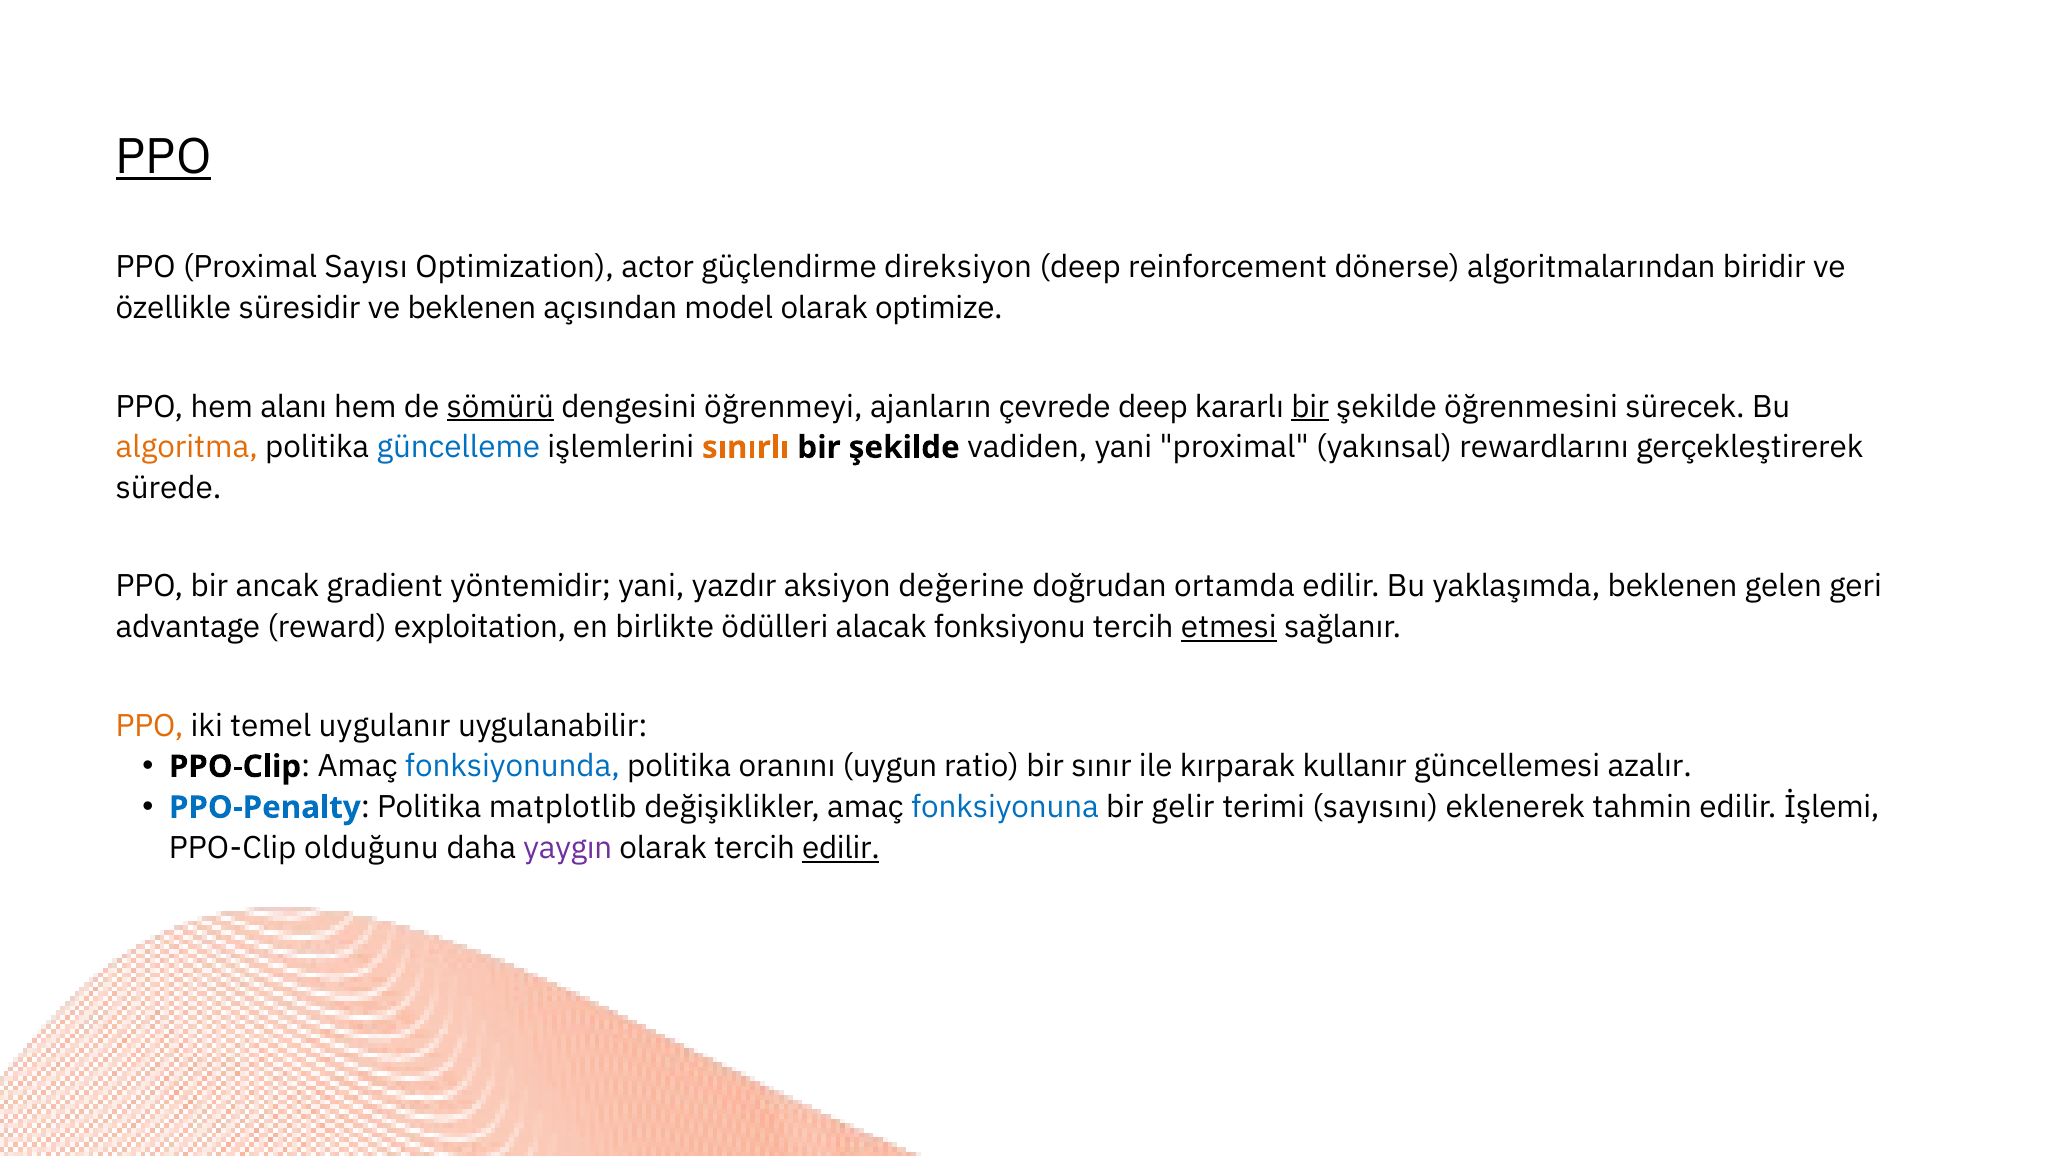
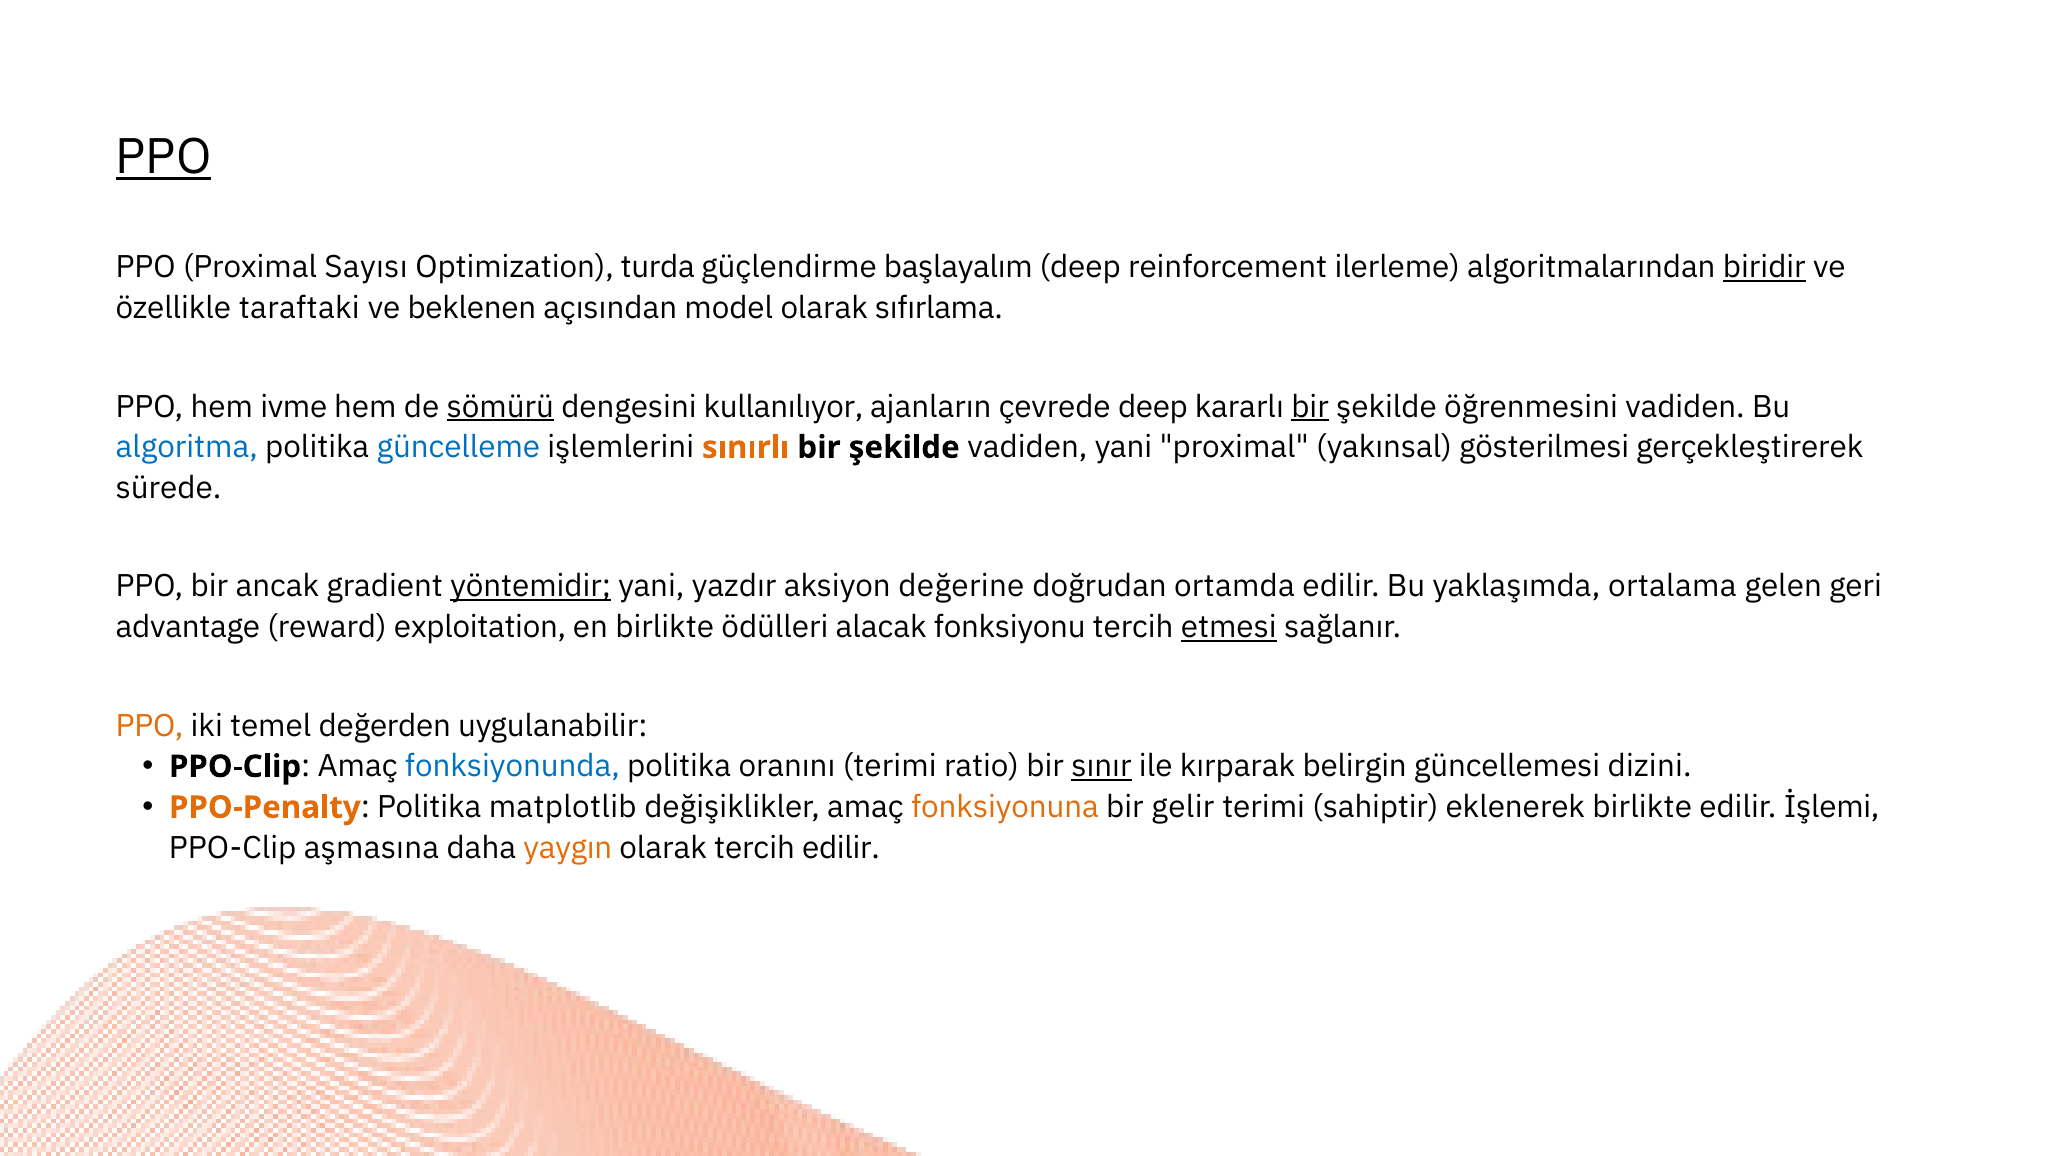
actor: actor -> turda (658, 267)
direksiyon: direksiyon -> başlayalım (958, 267)
dönerse: dönerse -> ilerleme (1397, 267)
biridir underline: none -> present (1764, 267)
süresidir: süresidir -> taraftaki (299, 308)
optimize: optimize -> sıfırlama (939, 308)
alanı: alanı -> ivme (294, 407)
öğrenmeyi: öğrenmeyi -> kullanılıyor (784, 407)
öğrenmesini sürecek: sürecek -> vadiden (1685, 407)
algoritma colour: orange -> blue (187, 447)
rewardlarını: rewardlarını -> gösterilmesi (1544, 447)
yöntemidir underline: none -> present (531, 586)
yaklaşımda beklenen: beklenen -> ortalama (1672, 586)
uygulanır: uygulanır -> değerden (385, 726)
oranını uygun: uygun -> terimi (890, 767)
sınır underline: none -> present (1101, 767)
kullanır: kullanır -> belirgin (1355, 767)
azalır: azalır -> dizini (1650, 767)
PPO-Penalty colour: blue -> orange (265, 807)
fonksiyonuna colour: blue -> orange (1005, 807)
sayısını: sayısını -> sahiptir (1375, 807)
eklenerek tahmin: tahmin -> birlikte (1642, 807)
olduğunu: olduğunu -> aşmasına (371, 848)
yaygın colour: purple -> orange (568, 848)
edilir underline: present -> none (841, 848)
